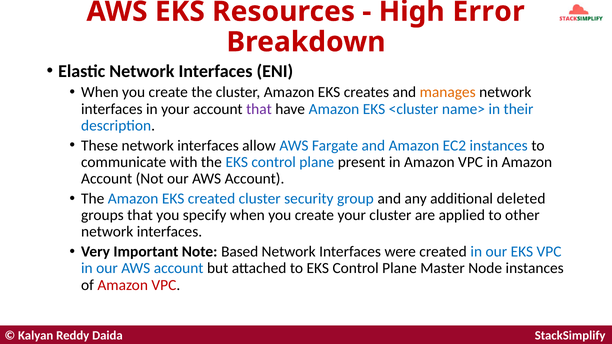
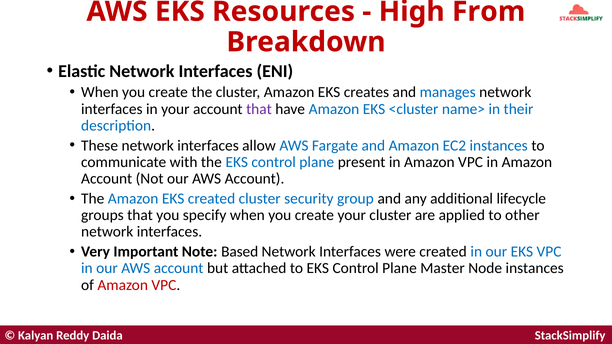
Error: Error -> From (489, 12)
manages colour: orange -> blue (448, 92)
deleted: deleted -> lifecycle (521, 199)
